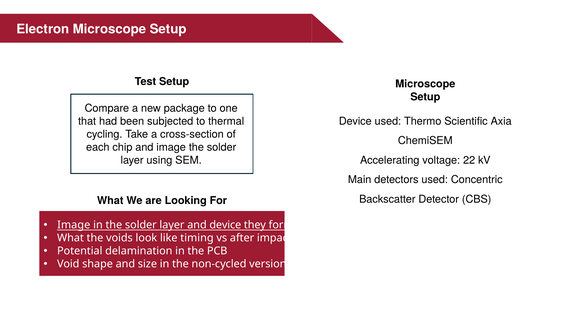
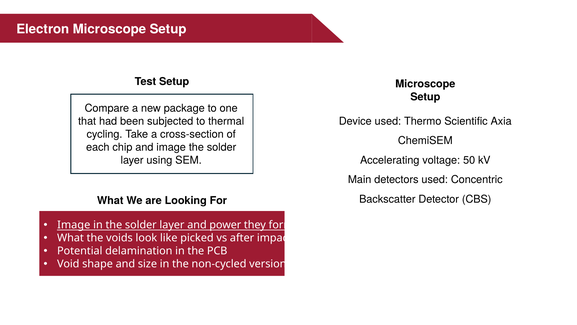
22: 22 -> 50 (469, 160)
and device: device -> power (225, 225)
timing: timing -> picked (197, 238)
